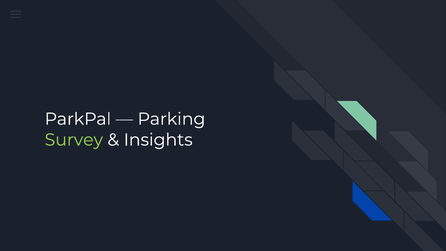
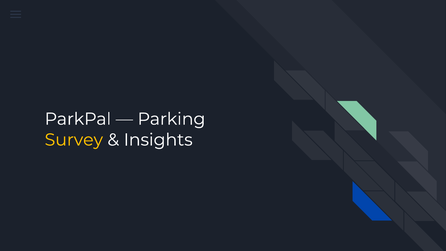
Survey colour: light green -> yellow (74, 140)
